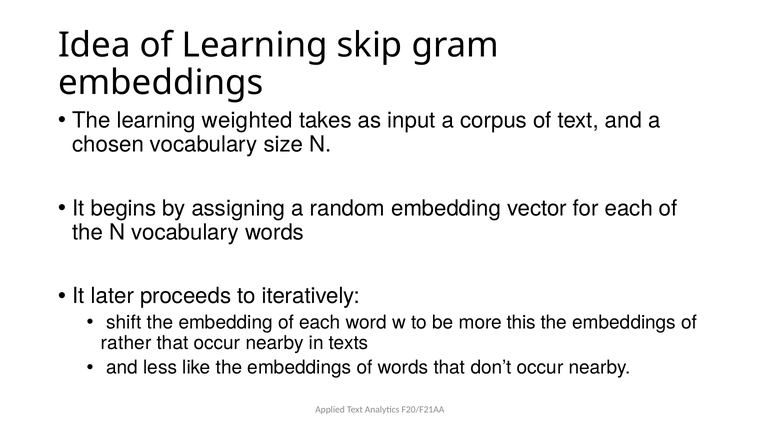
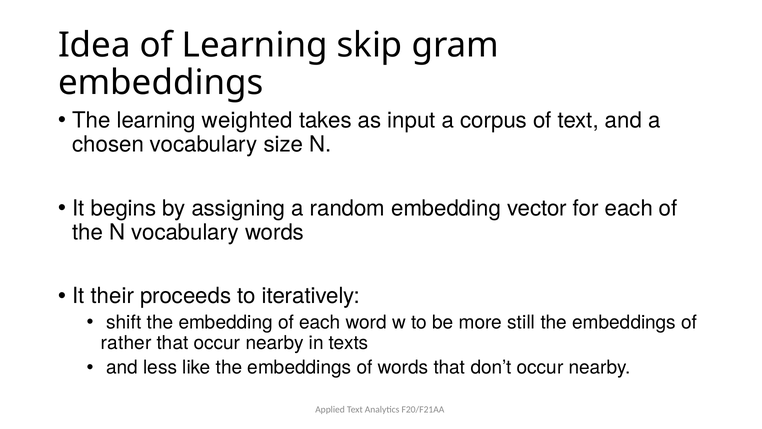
later: later -> their (112, 296)
this: this -> still (521, 322)
